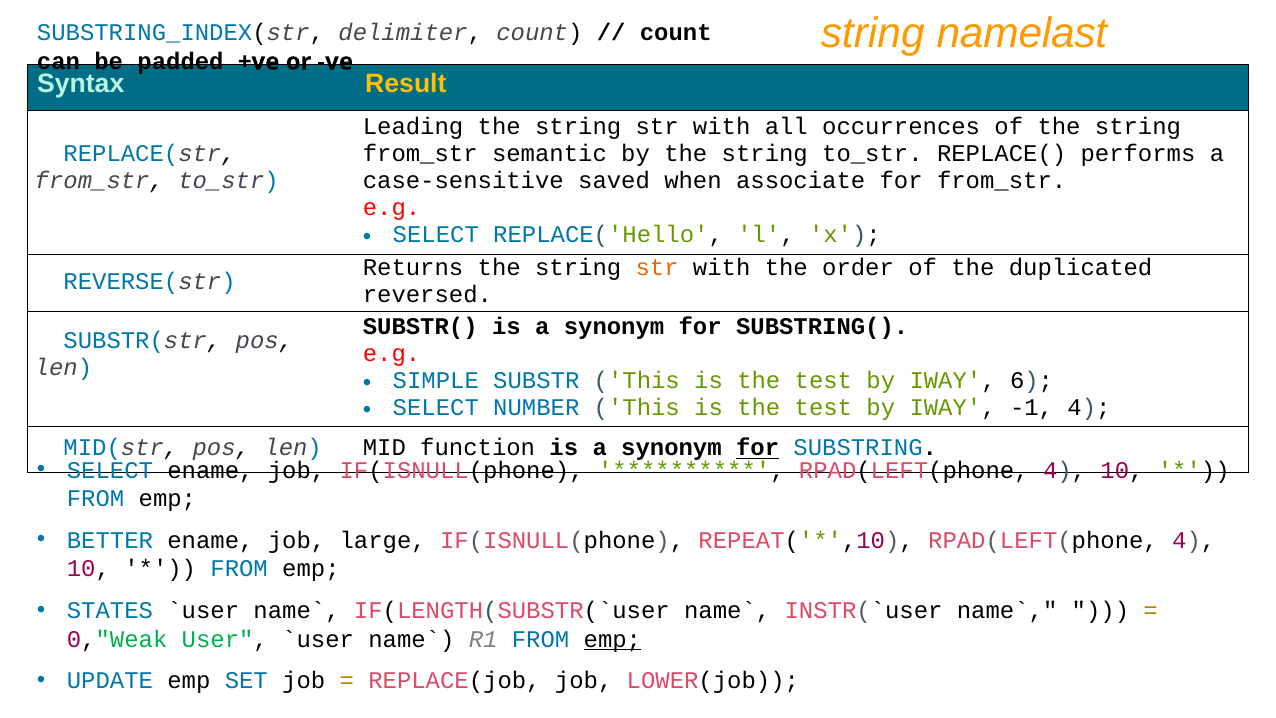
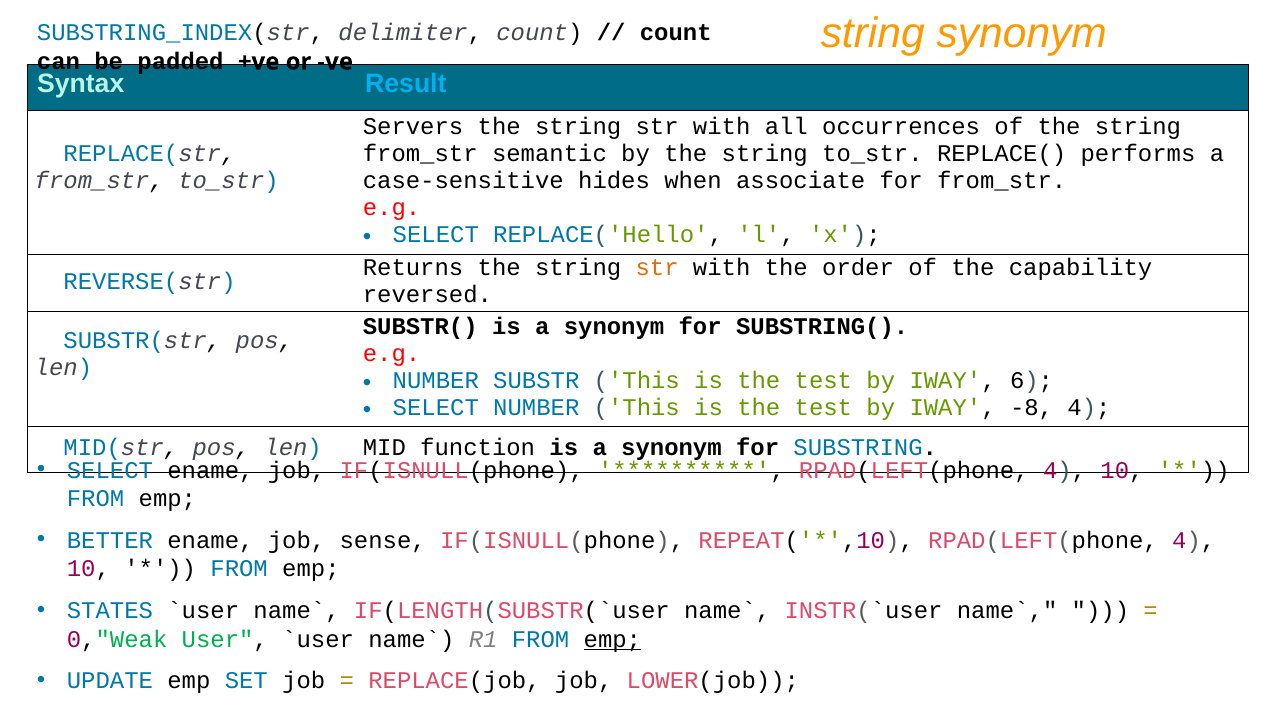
string namelast: namelast -> synonym (1022, 33)
Result colour: yellow -> light blue (406, 84)
Leading: Leading -> Servers (413, 126)
saved: saved -> hides (614, 181)
duplicated: duplicated -> capability (1081, 268)
SIMPLE: SIMPLE -> NUMBER (436, 381)
-1: -1 -> -8 (1032, 408)
for underline: present -> none (758, 448)
large: large -> sense (383, 540)
